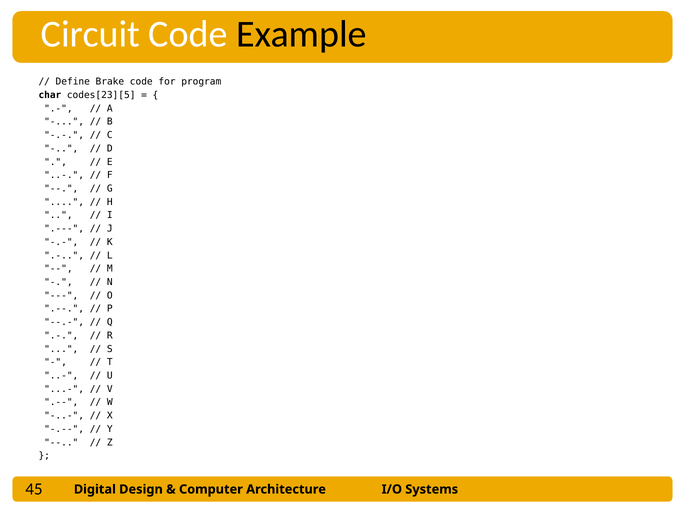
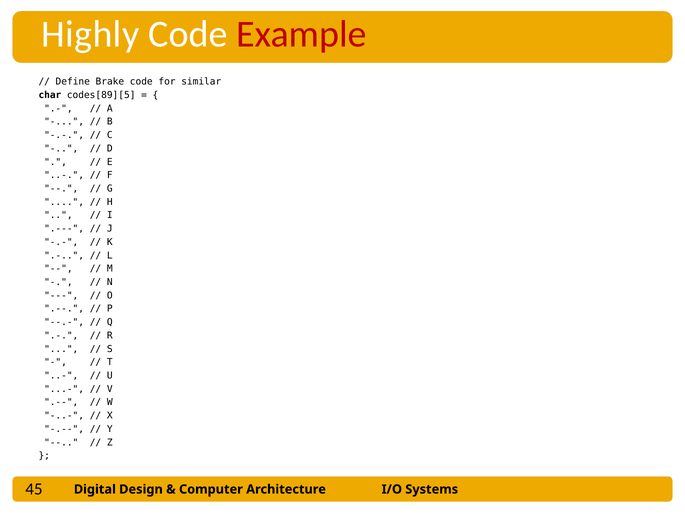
Circuit: Circuit -> Highly (90, 34)
Example colour: black -> red (301, 34)
program: program -> similar (201, 82)
codes[23][5: codes[23][5 -> codes[89][5 (101, 95)
